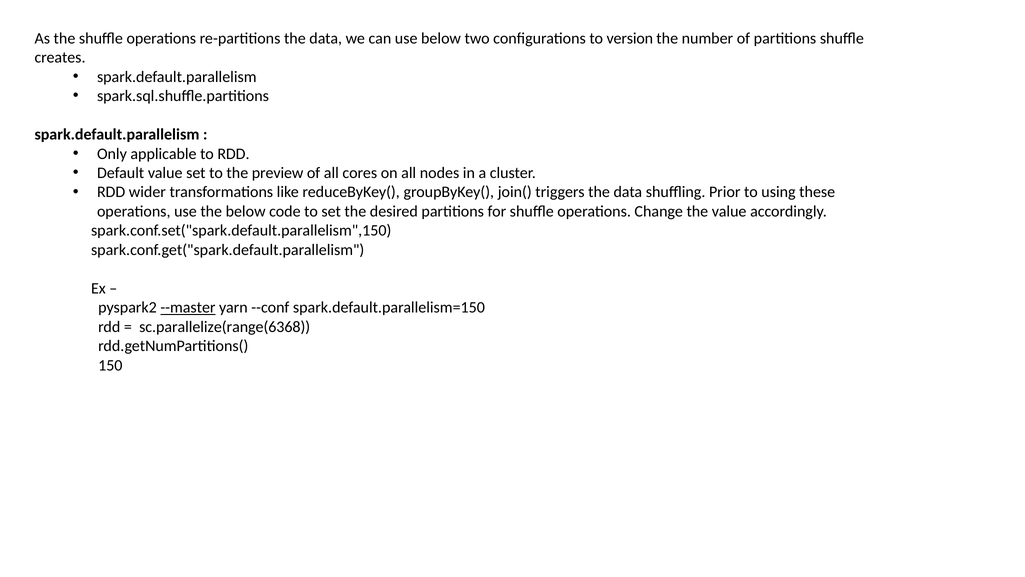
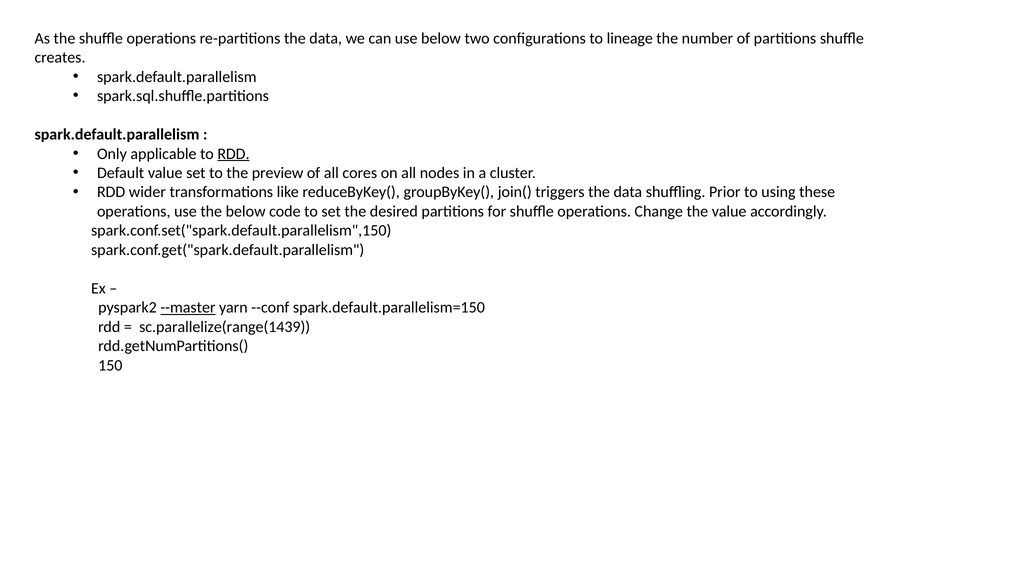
version: version -> lineage (630, 38)
RDD underline: none -> present (233, 154)
sc.parallelize(range(6368: sc.parallelize(range(6368 -> sc.parallelize(range(1439 (225, 327)
